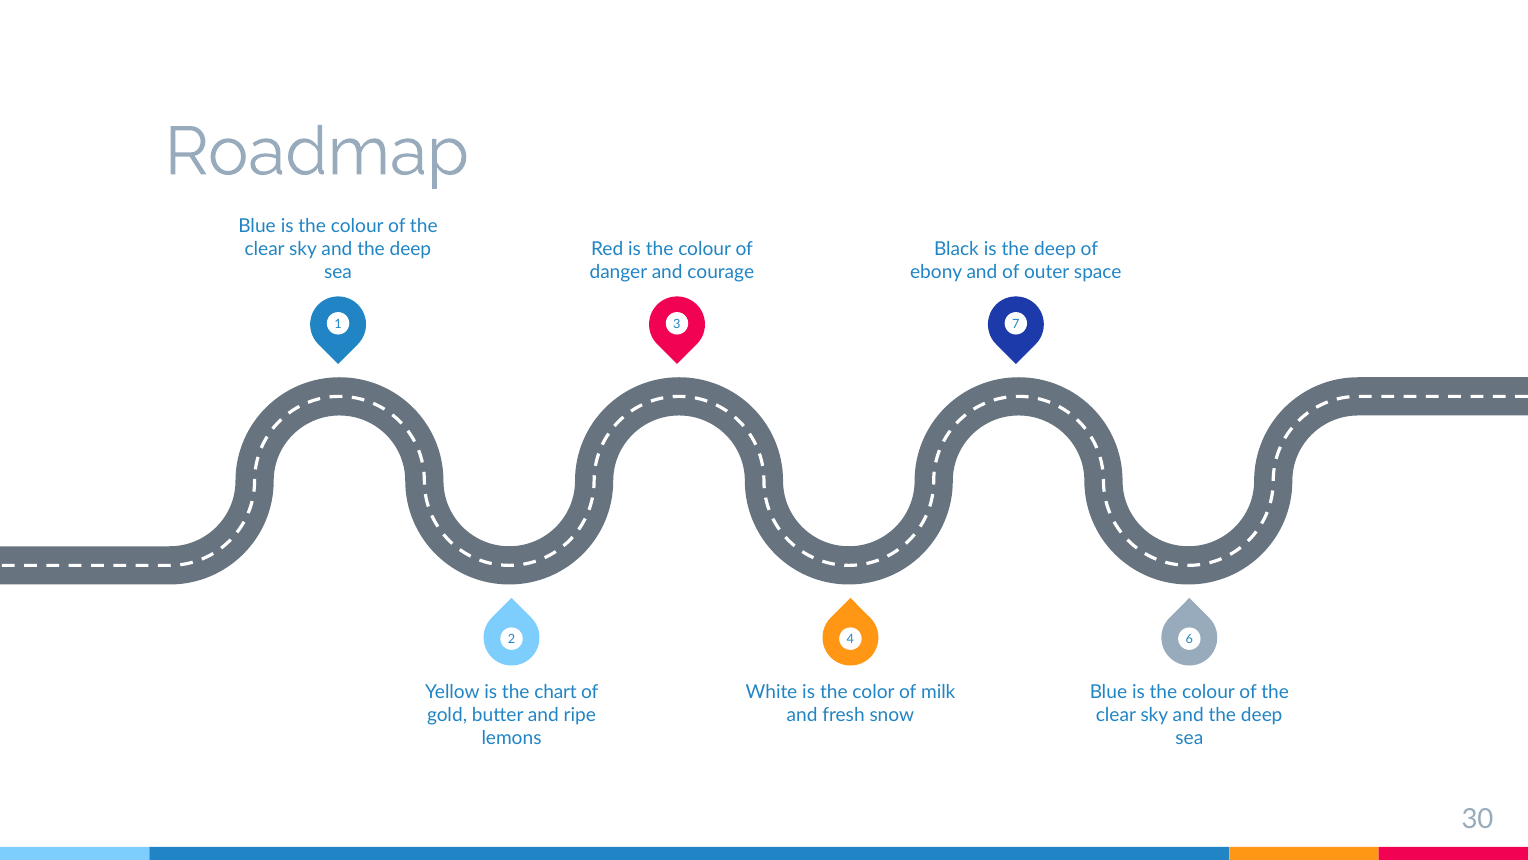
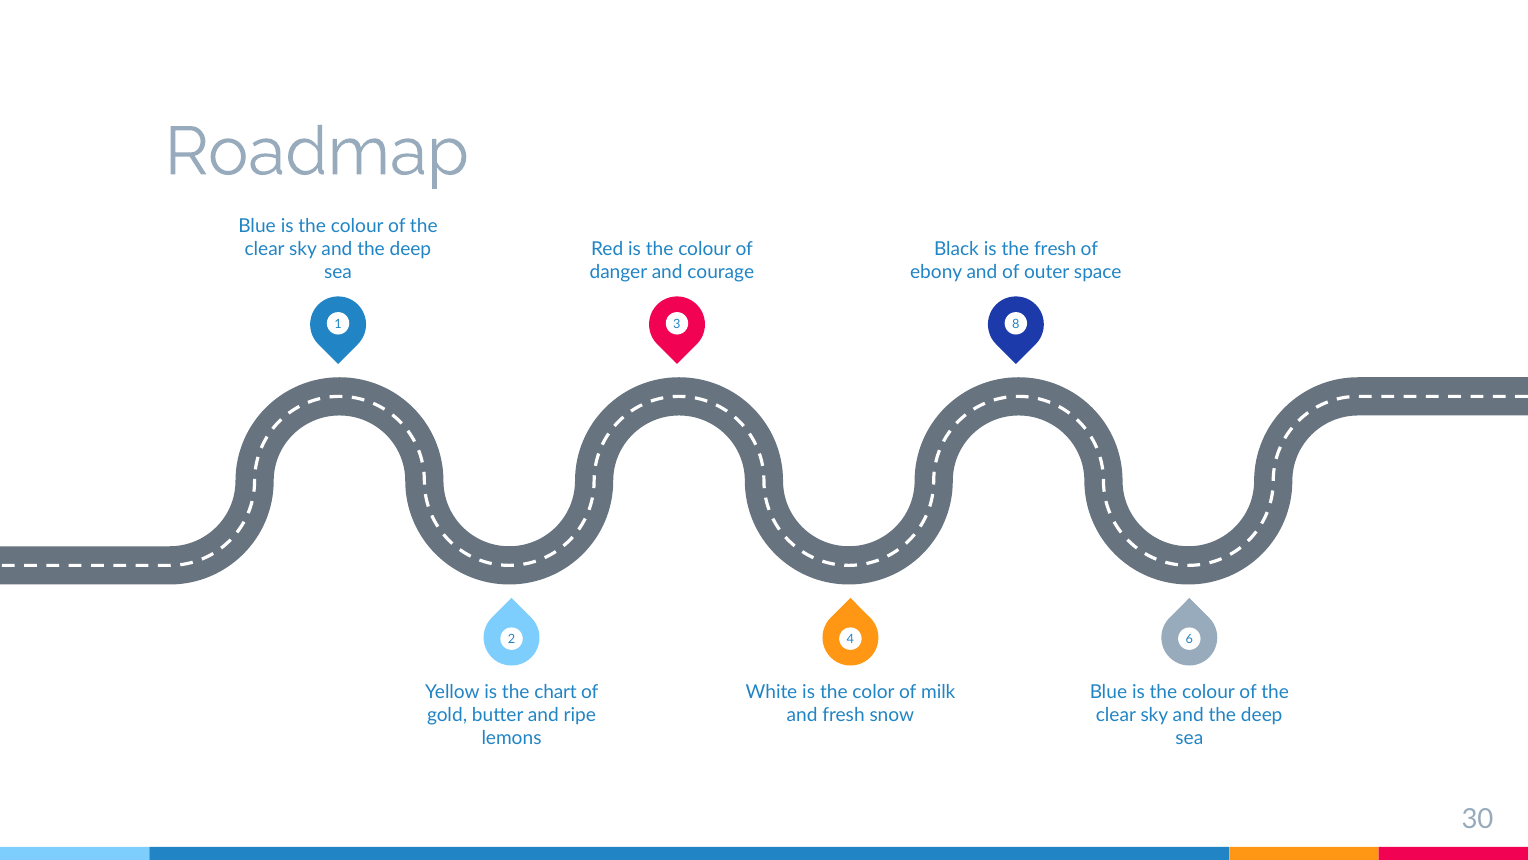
is the deep: deep -> fresh (1055, 249)
7: 7 -> 8 (1016, 324)
